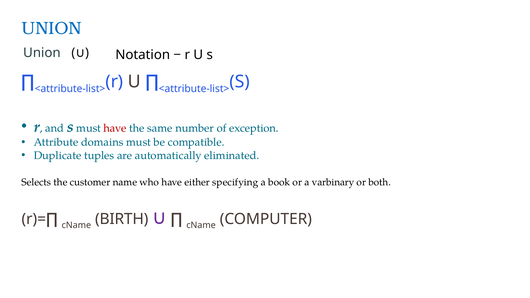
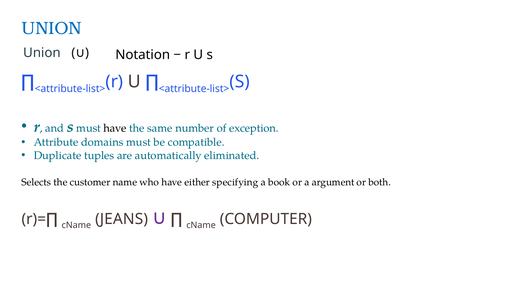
have colour: red -> black (115, 128)
varbinary: varbinary -> argument (333, 182)
BIRTH: BIRTH -> JEANS (122, 219)
